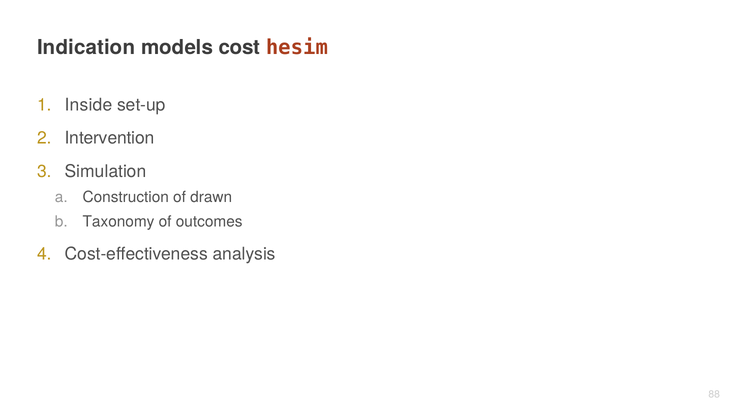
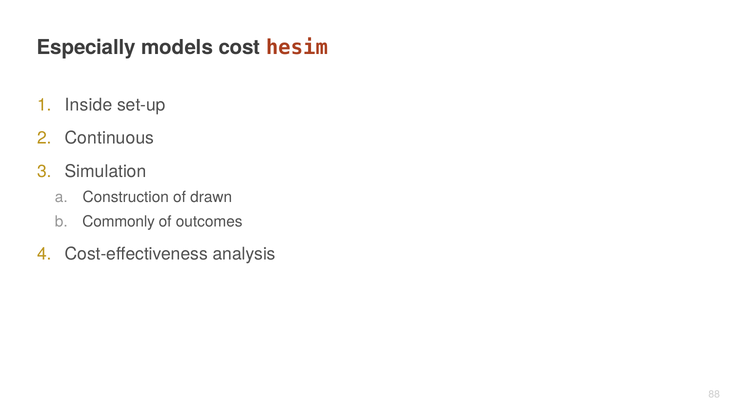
Indication: Indication -> Especially (86, 48)
Intervention: Intervention -> Continuous (109, 138)
Taxonomy: Taxonomy -> Commonly (119, 222)
